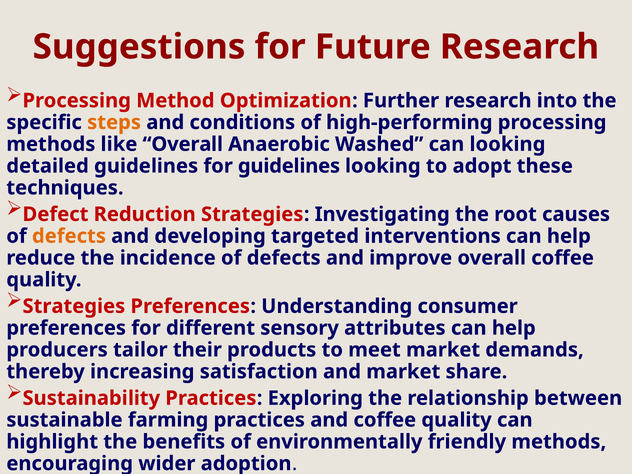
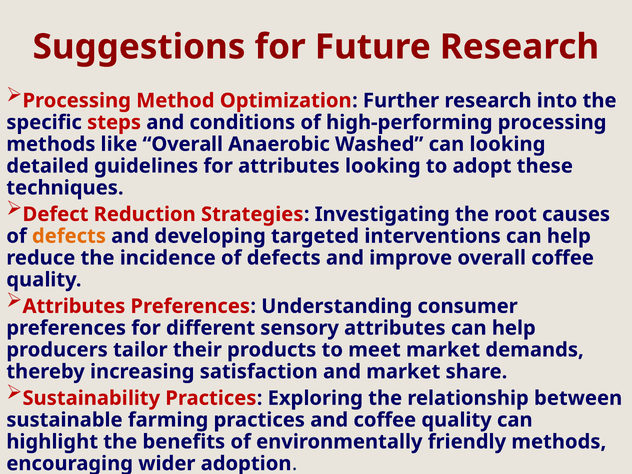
steps colour: orange -> red (114, 122)
for guidelines: guidelines -> attributes (289, 166)
Strategies: Strategies -> Attributes (74, 306)
